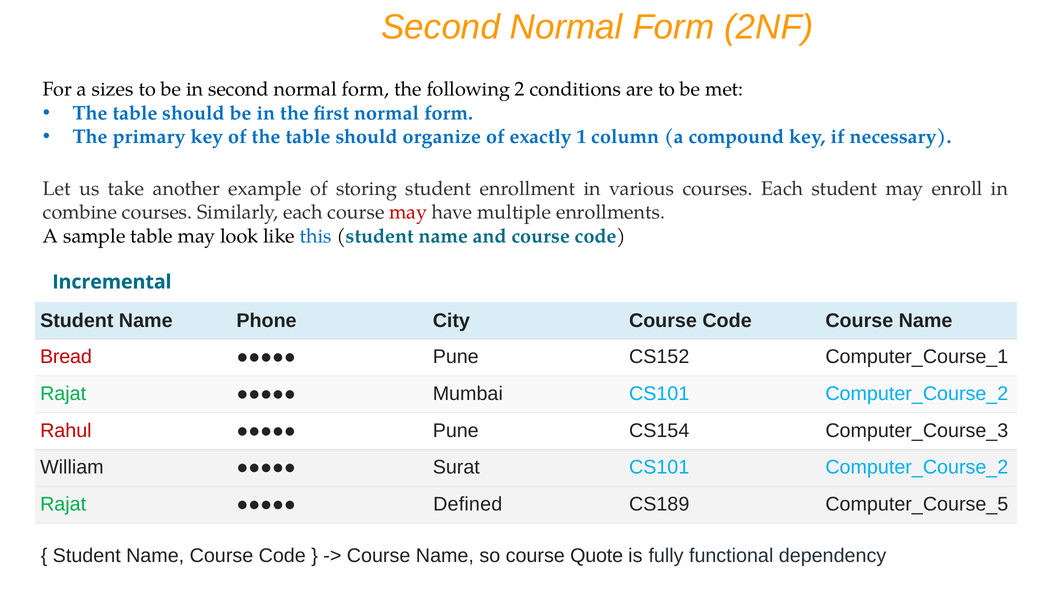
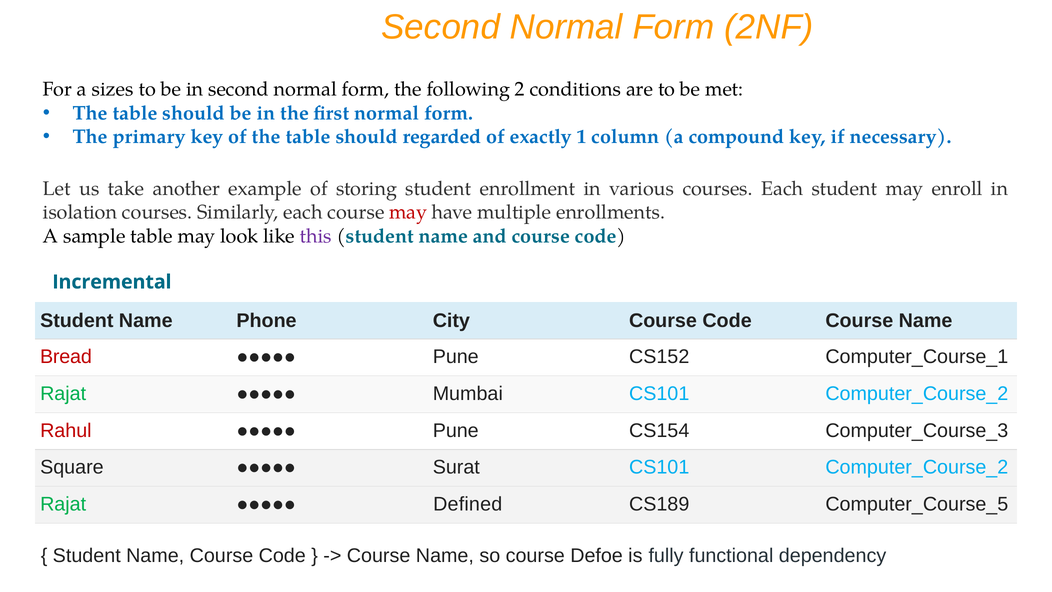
organize: organize -> regarded (442, 137)
combine: combine -> isolation (80, 212)
this colour: blue -> purple (316, 236)
William: William -> Square (72, 467)
Quote: Quote -> Defoe (597, 555)
